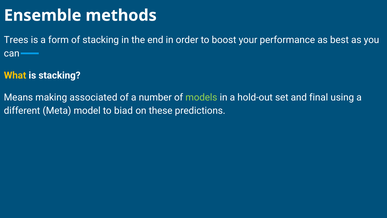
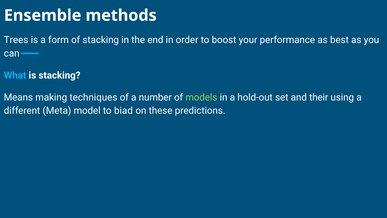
What colour: yellow -> light blue (15, 75)
associated: associated -> techniques (93, 97)
final: final -> their (319, 97)
